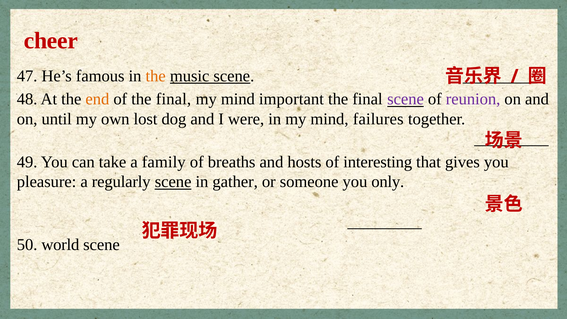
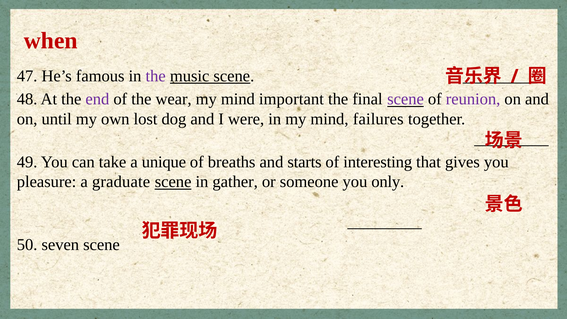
cheer: cheer -> when (51, 41)
the colour: orange -> purple (156, 76)
end colour: orange -> purple (97, 99)
of the final: final -> wear (174, 99)
family: family -> unique (164, 162)
hosts: hosts -> starts (305, 162)
regularly: regularly -> graduate (121, 182)
world: world -> seven (60, 245)
